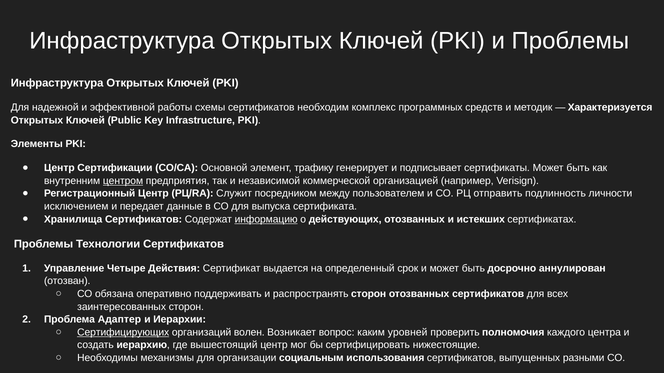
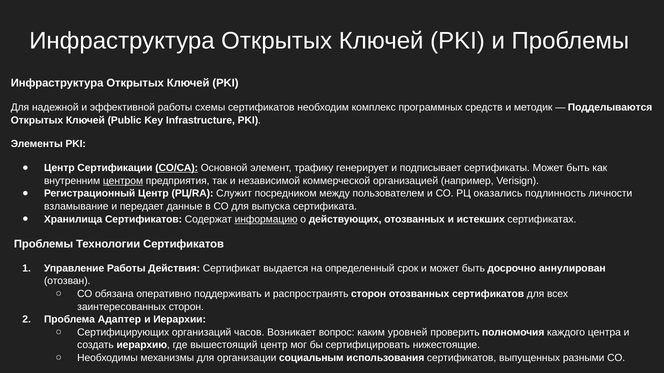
Характеризуется: Характеризуется -> Подделываются (610, 108)
СО/CA underline: none -> present (177, 168)
отправить: отправить -> оказались (498, 194)
исключением: исключением -> взламывание (76, 207)
Управление Четыре: Четыре -> Работы (126, 269)
Сертифицирующих underline: present -> none (123, 333)
волен: волен -> часов (249, 333)
